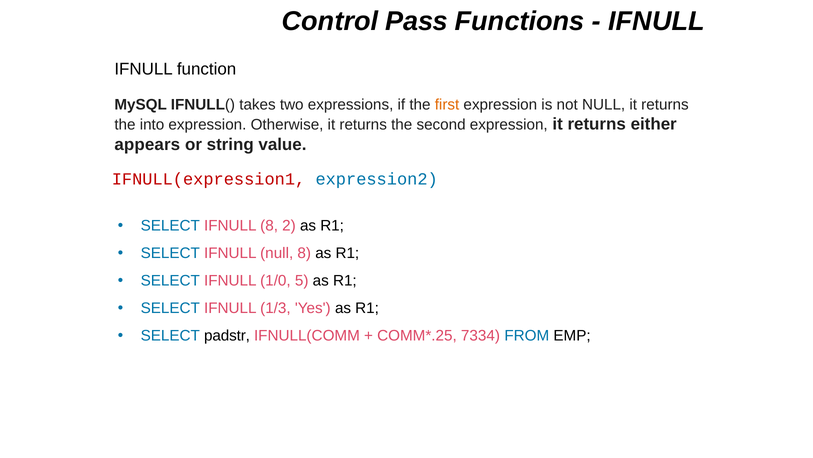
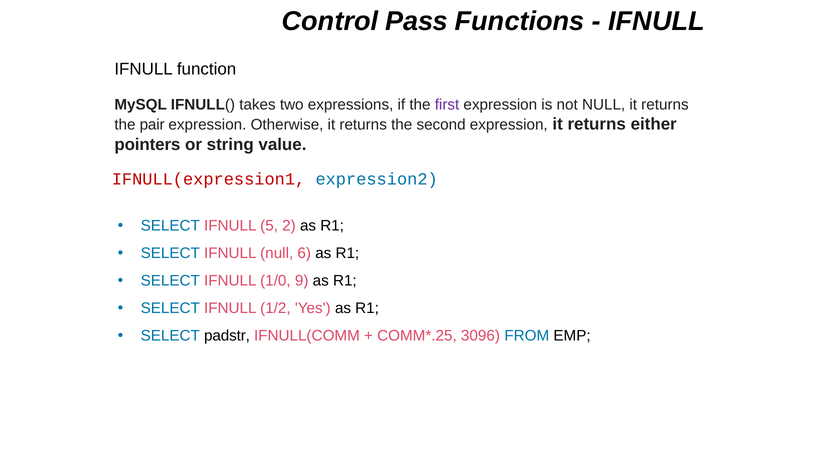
first colour: orange -> purple (447, 105)
into: into -> pair (152, 125)
appears: appears -> pointers (147, 144)
IFNULL 8: 8 -> 5 (269, 226)
null 8: 8 -> 6 (304, 253)
5: 5 -> 9 (302, 281)
1/3: 1/3 -> 1/2 (275, 308)
7334: 7334 -> 3096 (480, 335)
